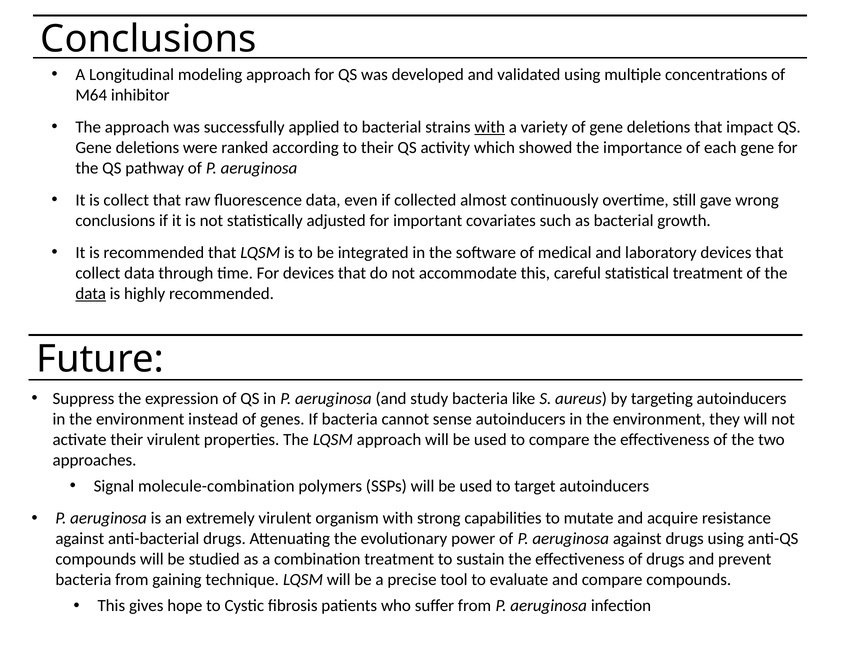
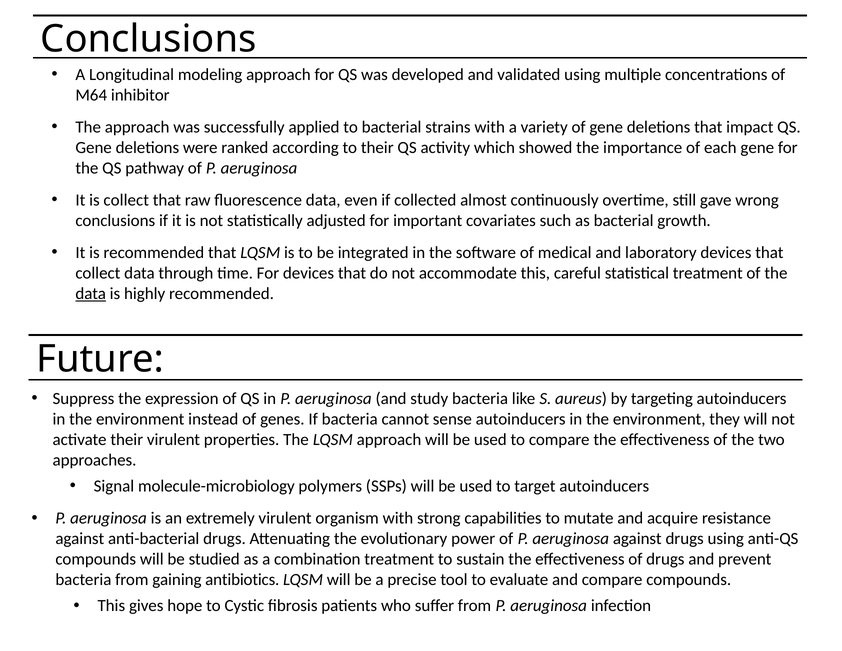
with underline: present -> none (490, 127)
molecule-combination: molecule-combination -> molecule-microbiology (216, 486)
technique: technique -> antibiotics (242, 579)
